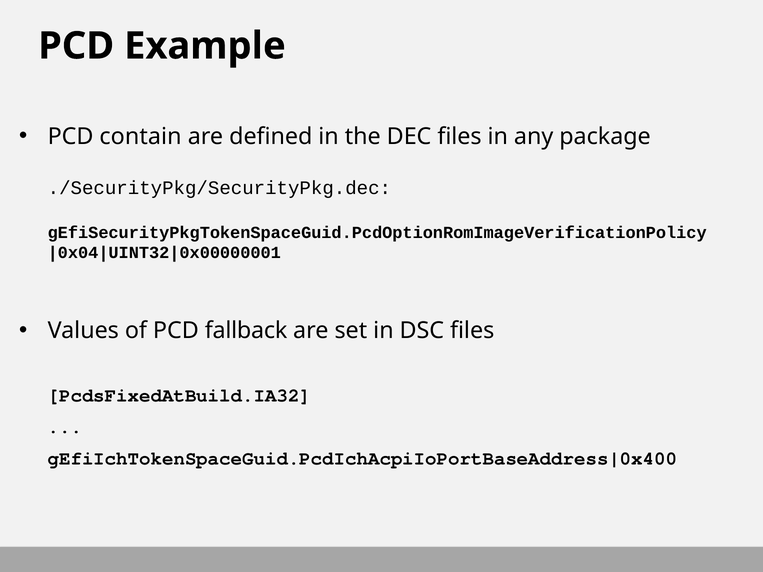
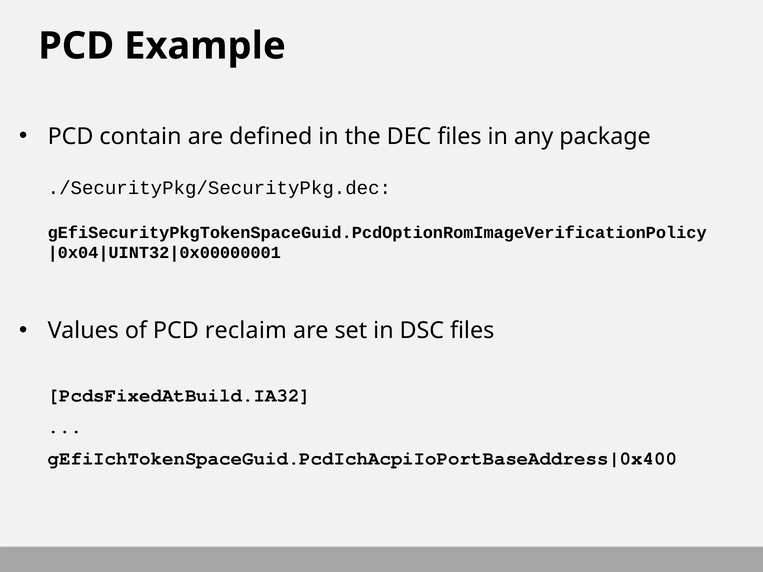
fallback: fallback -> reclaim (246, 331)
